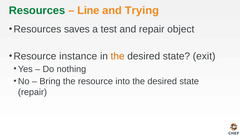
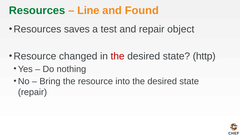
Trying: Trying -> Found (142, 10)
instance: instance -> changed (78, 56)
the colour: orange -> red (118, 56)
exit: exit -> http (204, 56)
